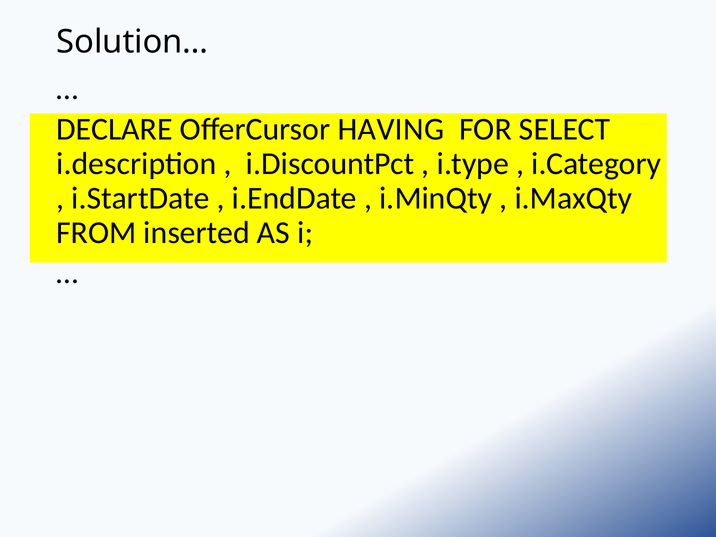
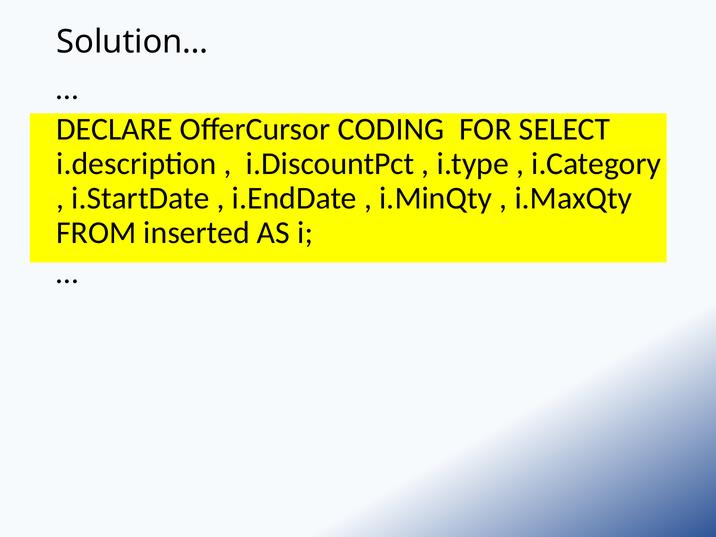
HAVING: HAVING -> CODING (391, 129)
